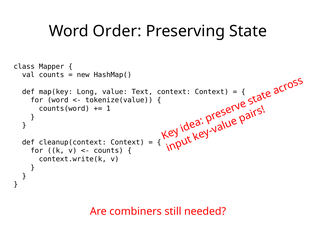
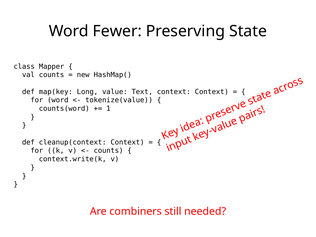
Order: Order -> Fewer (117, 31)
